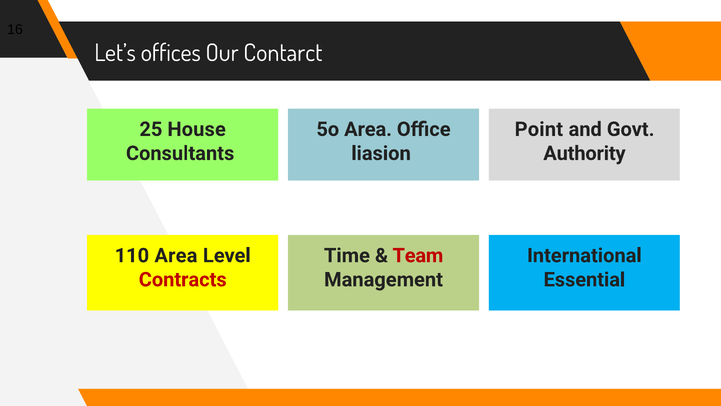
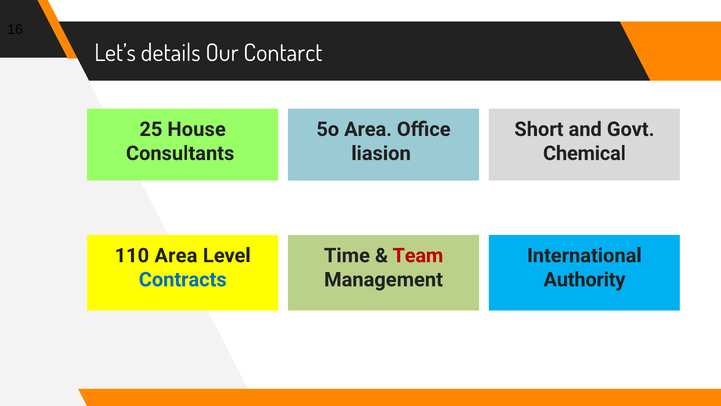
offices: offices -> details (171, 53)
Point: Point -> Short (539, 129)
Authority: Authority -> Chemical (584, 153)
Contracts colour: red -> blue (183, 279)
Essential: Essential -> Authority (584, 279)
